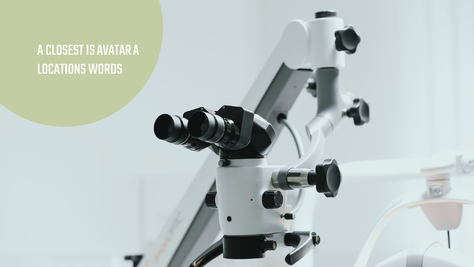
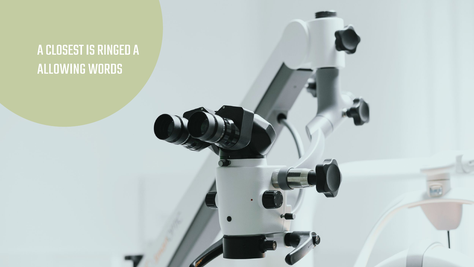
AVATAR: AVATAR -> RINGED (114, 49)
LOCATIONS: LOCATIONS -> ALLOWING (61, 68)
